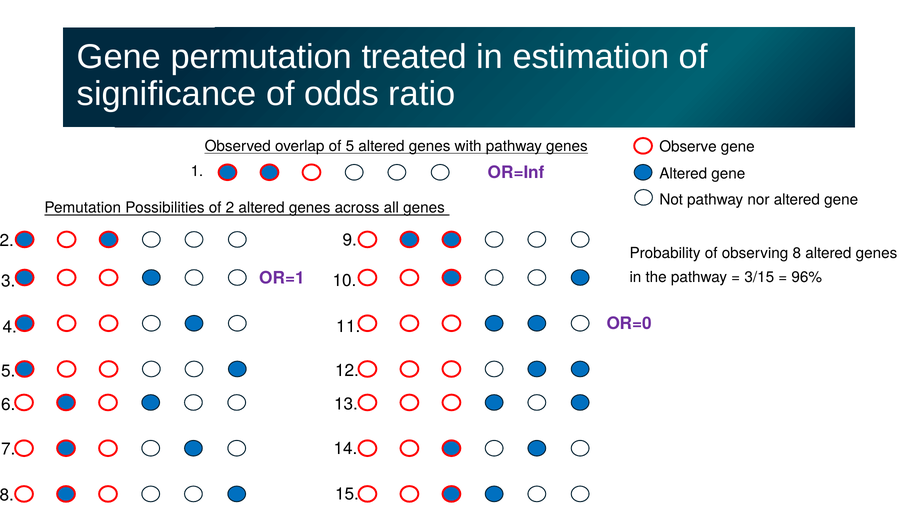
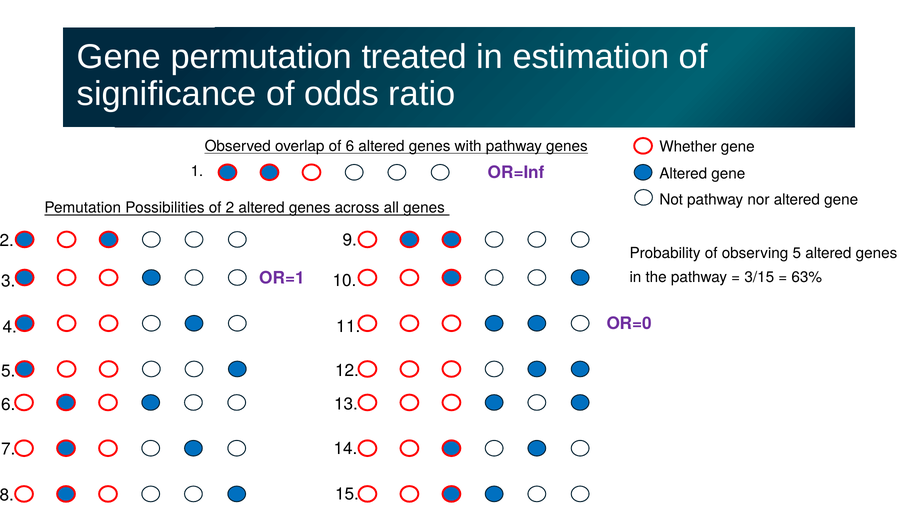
of 5: 5 -> 6 (350, 146)
Observe: Observe -> Whether (688, 147)
observing 8: 8 -> 5 (797, 253)
96%: 96% -> 63% (807, 277)
